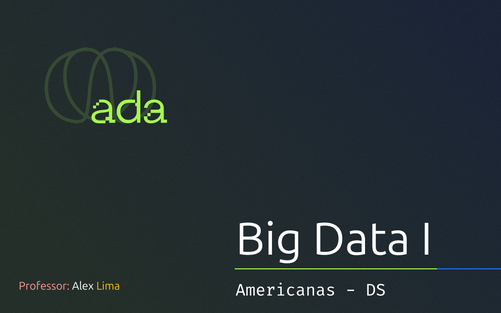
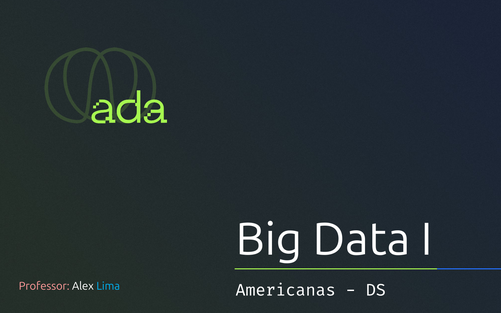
Lima colour: yellow -> light blue (108, 286)
